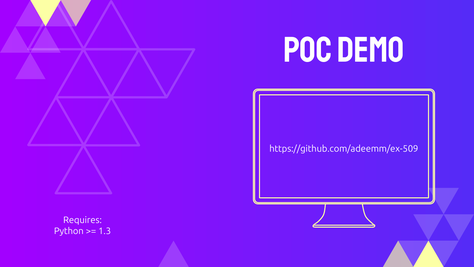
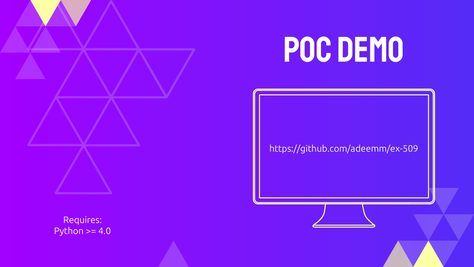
1.3: 1.3 -> 4.0 (105, 231)
